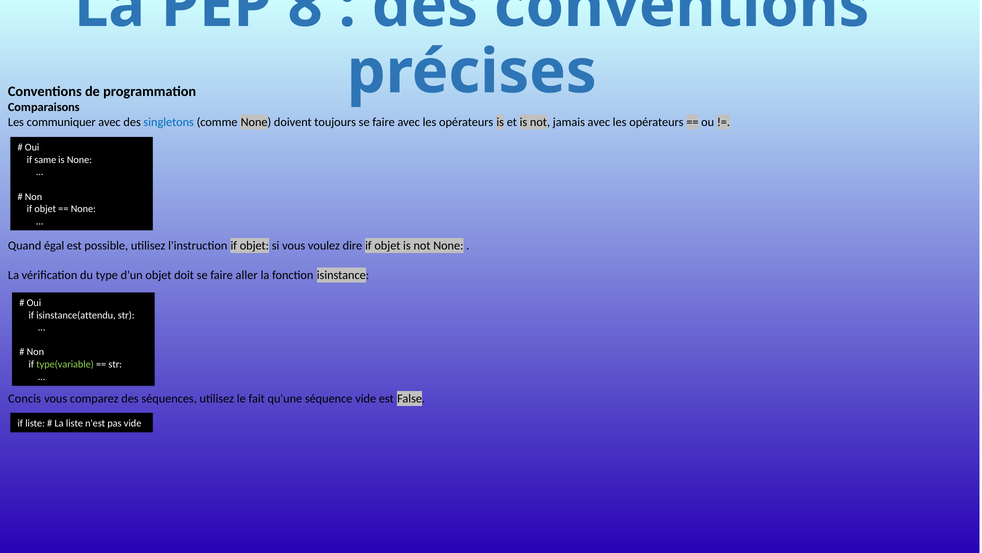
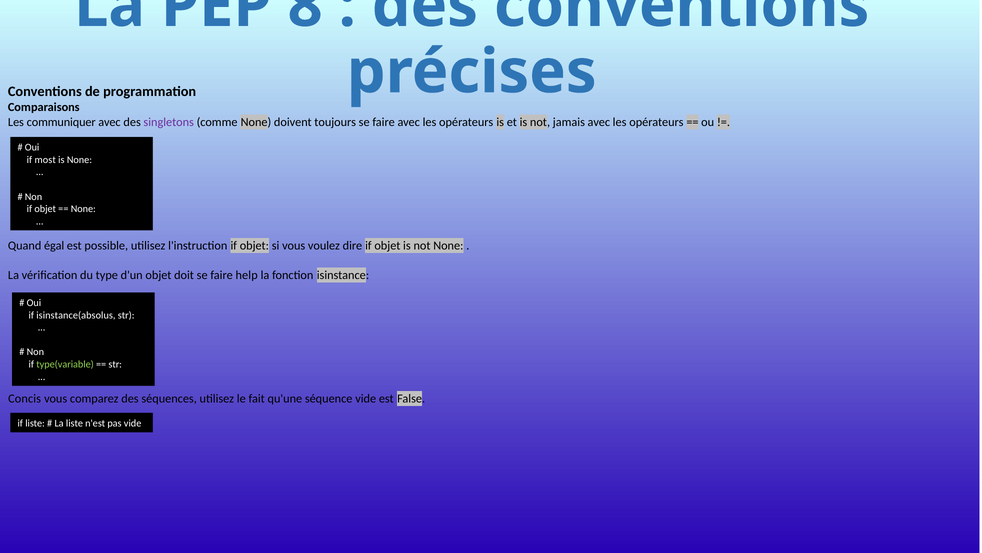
singletons colour: blue -> purple (169, 122)
same: same -> most (45, 160)
aller: aller -> help (247, 275)
isinstance(attendu: isinstance(attendu -> isinstance(absolus (76, 315)
